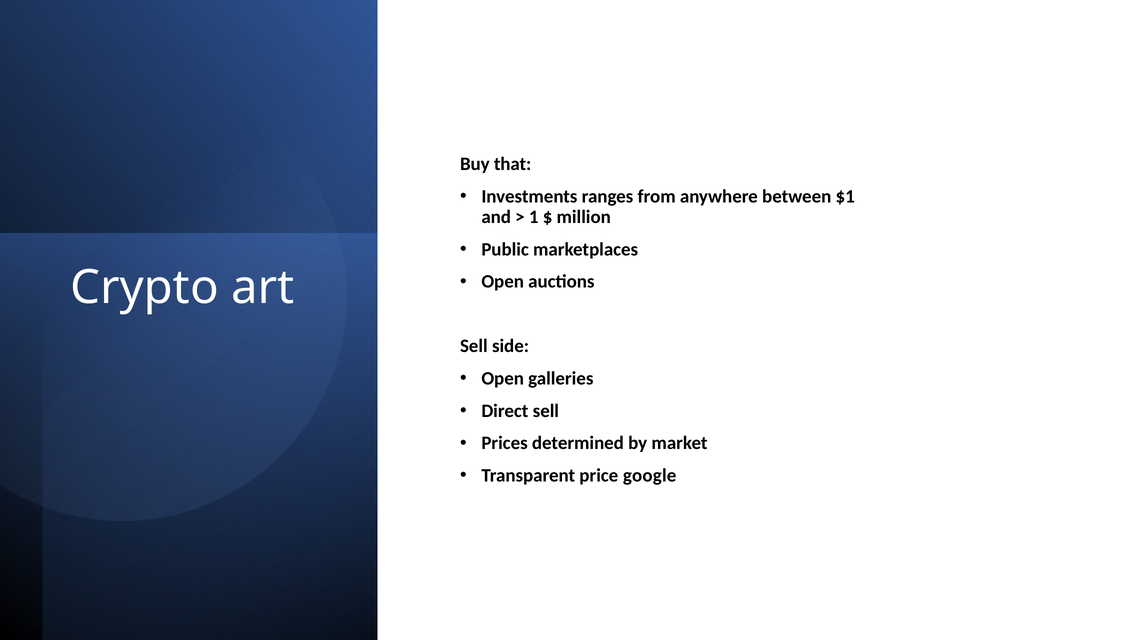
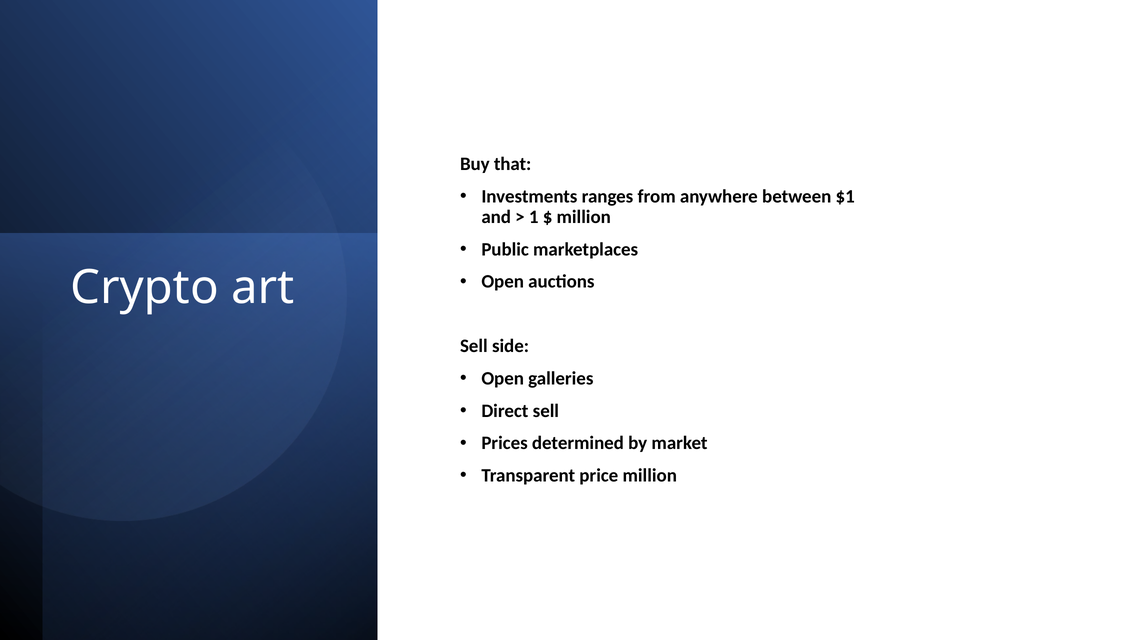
price google: google -> million (650, 476)
